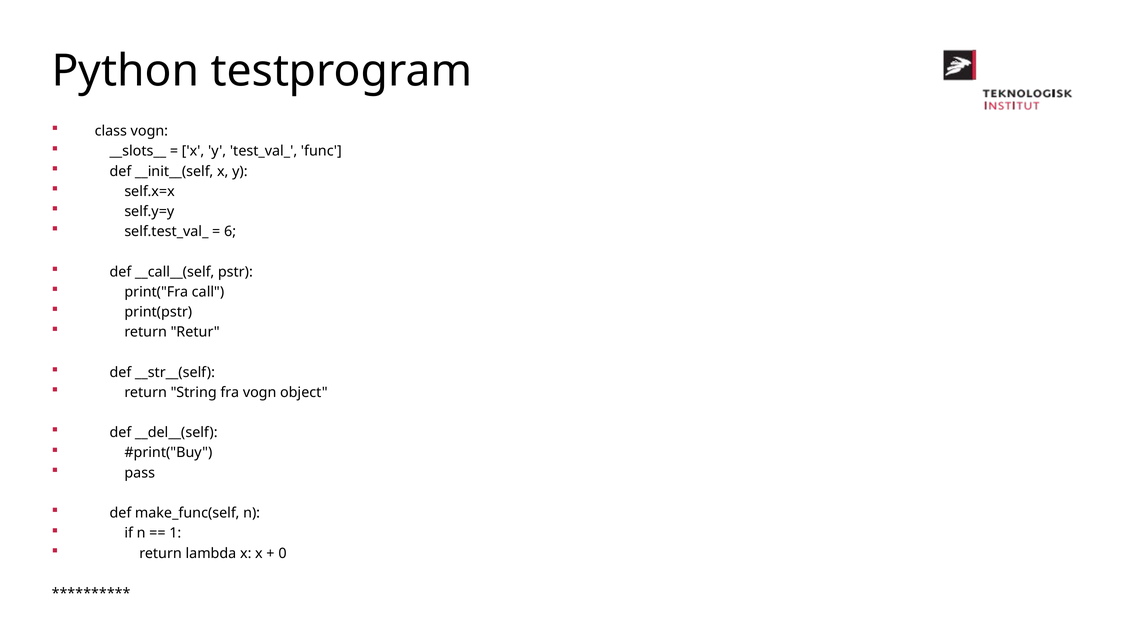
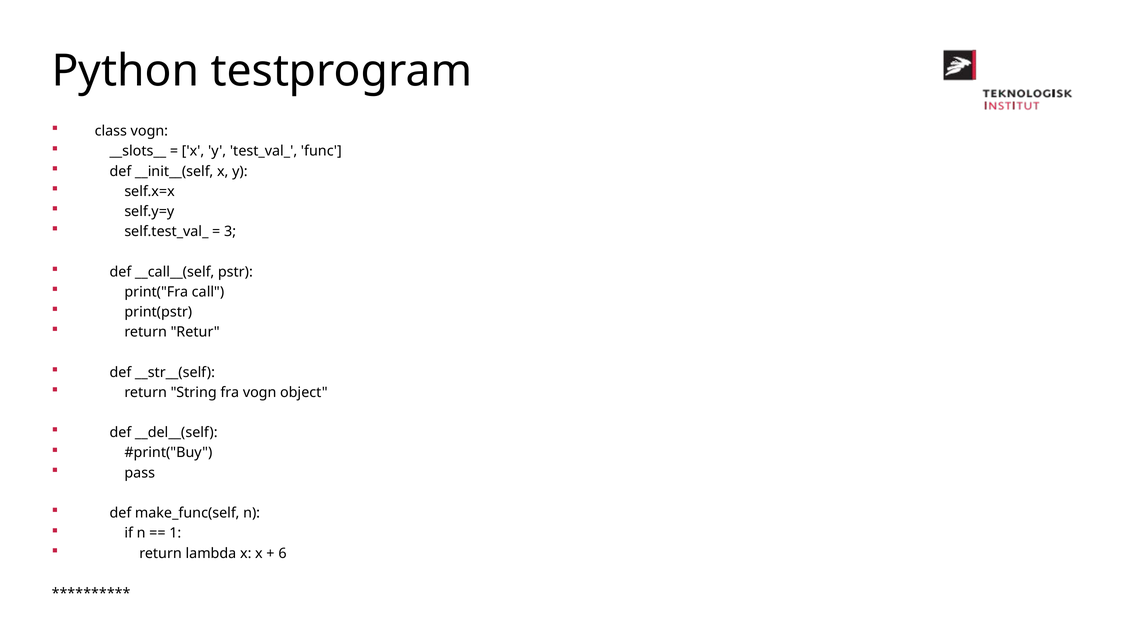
6: 6 -> 3 (230, 232)
0: 0 -> 6 (282, 553)
